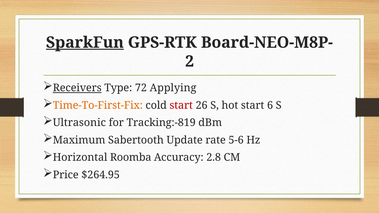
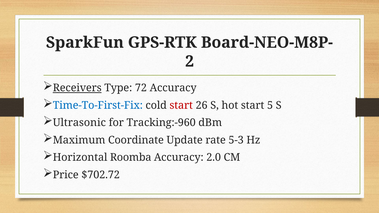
SparkFun underline: present -> none (85, 43)
72 Applying: Applying -> Accuracy (173, 88)
Time-To-First-Fix colour: orange -> blue (98, 105)
6: 6 -> 5 (270, 105)
Tracking:-819: Tracking:-819 -> Tracking:-960 (161, 123)
Sabertooth: Sabertooth -> Coordinate (136, 140)
5-6: 5-6 -> 5-3 (236, 140)
2.8: 2.8 -> 2.0 (214, 158)
$264.95: $264.95 -> $702.72 (101, 175)
